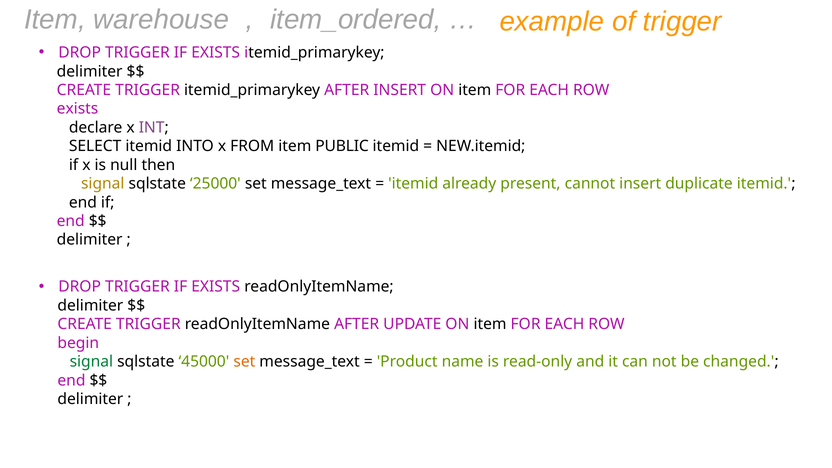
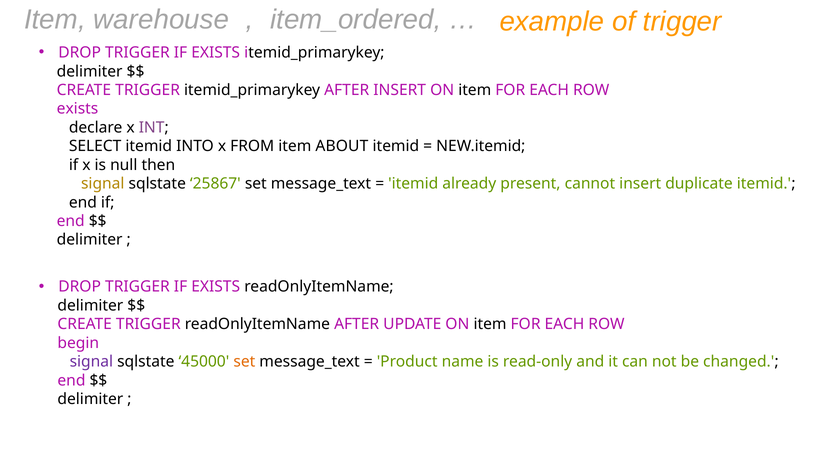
PUBLIC: PUBLIC -> ABOUT (342, 146)
25000: 25000 -> 25867 (215, 184)
signal colour: green -> purple (91, 362)
